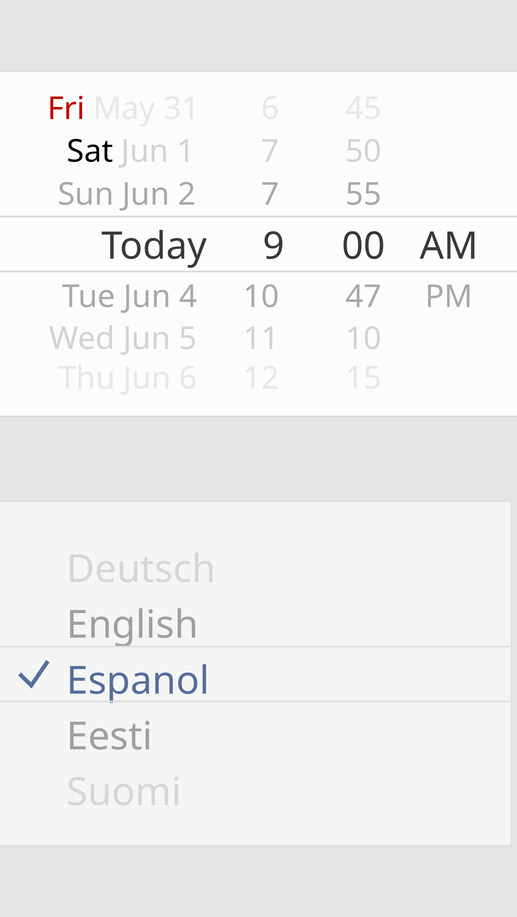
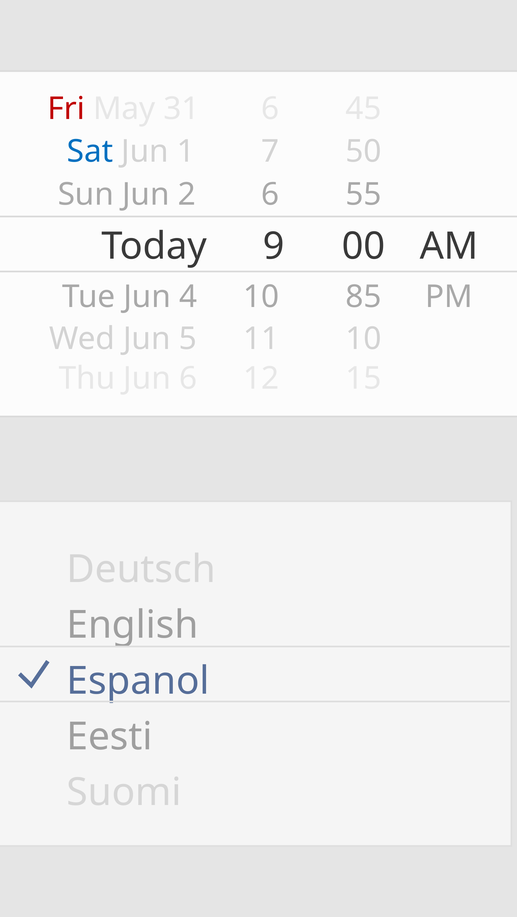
Sat colour: black -> blue (90, 152)
2 7: 7 -> 6 (270, 194)
47: 47 -> 85 (363, 297)
